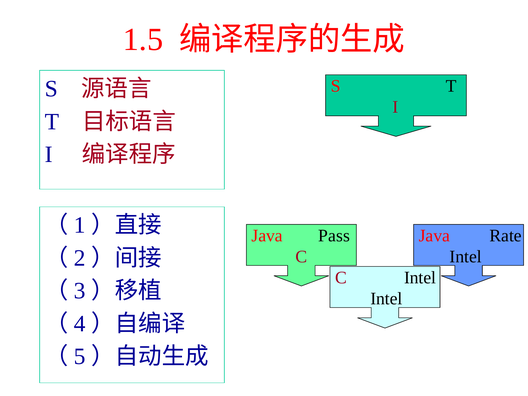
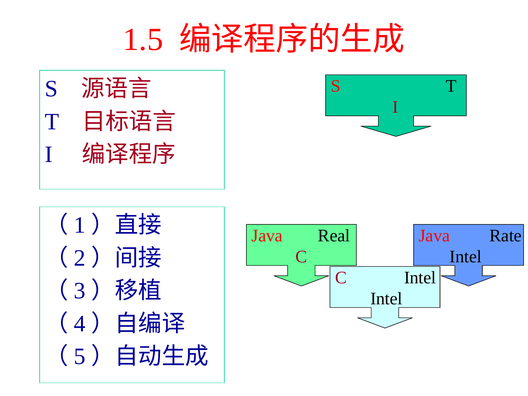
Pass: Pass -> Real (334, 236)
